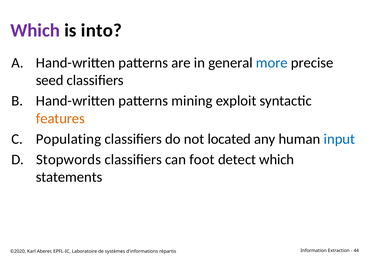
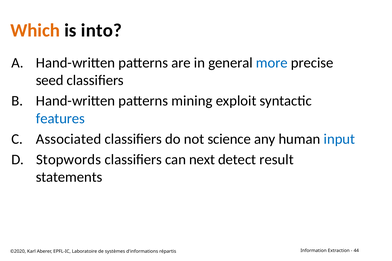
Which colour: purple -> orange (35, 30)
features colour: orange -> blue (60, 119)
Populating: Populating -> Associated (69, 139)
located: located -> science (229, 139)
foot: foot -> next (202, 160)
detect which: which -> result (277, 160)
